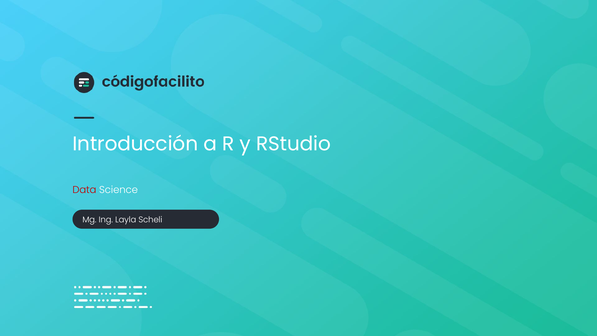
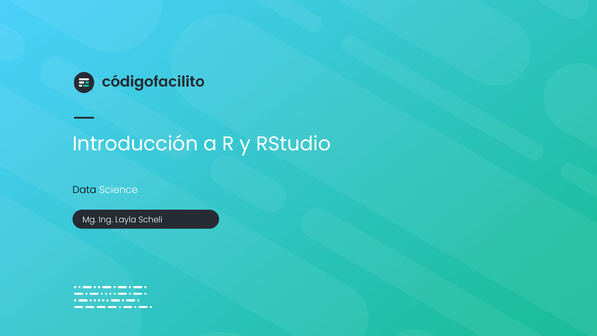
Data colour: red -> black (84, 190)
